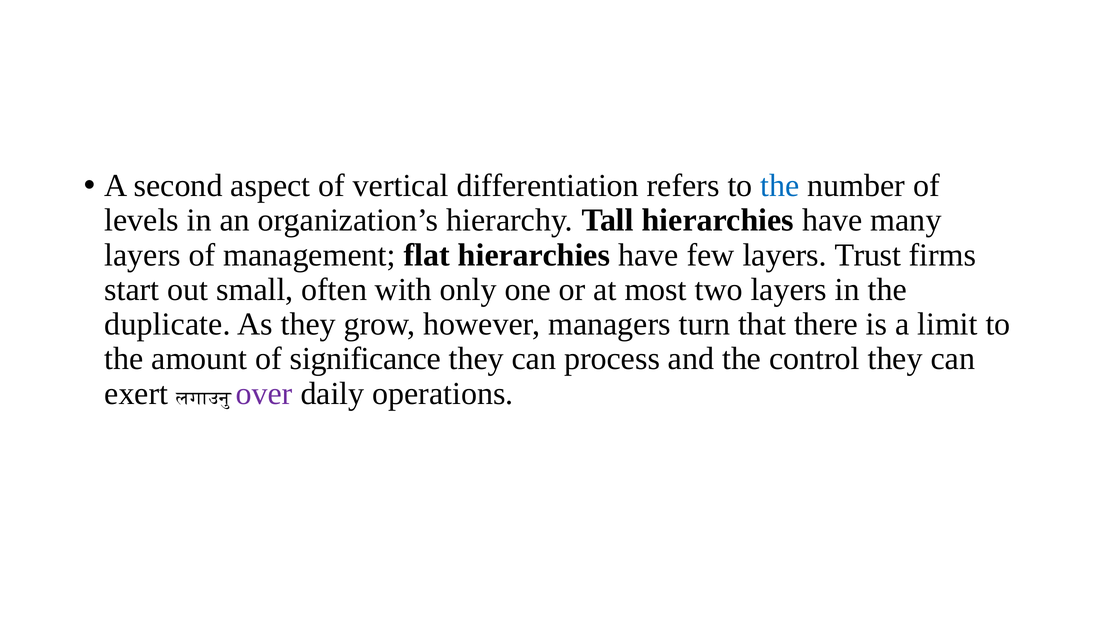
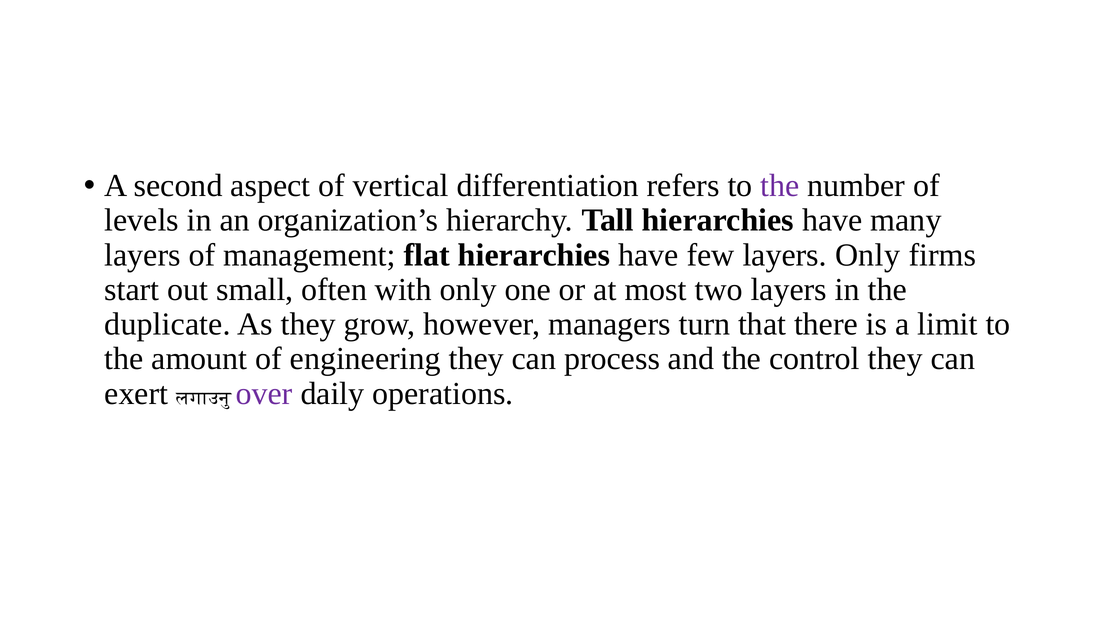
the colour: blue -> purple (780, 186)
layers Trust: Trust -> Only (868, 255)
significance: significance -> engineering (365, 359)
